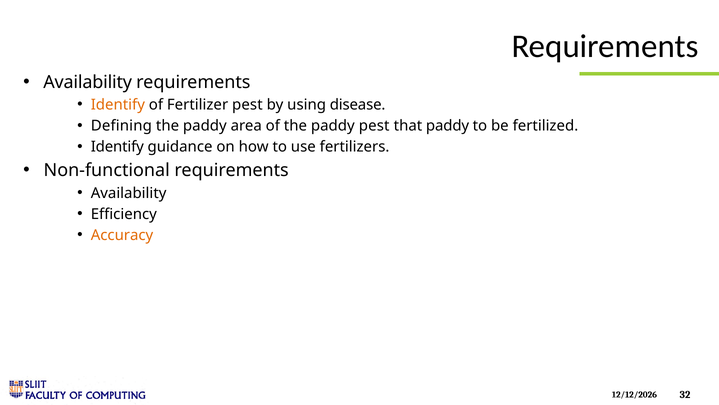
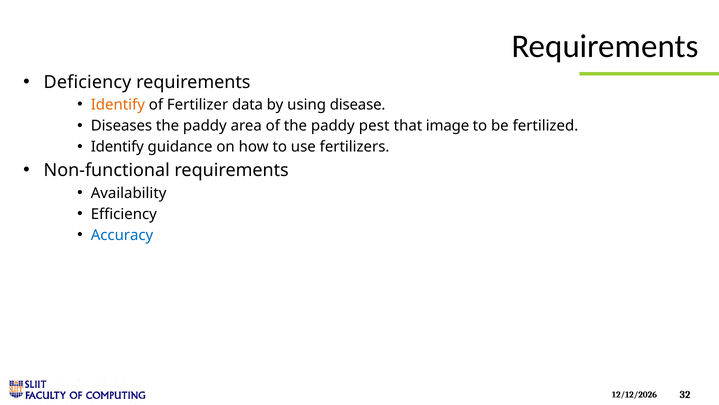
Availability: Availability -> Deficiency (87, 82)
Fertilizer pest: pest -> data (248, 105)
Defining: Defining -> Diseases (121, 126)
that paddy: paddy -> image (448, 126)
Accuracy colour: orange -> blue (122, 235)
